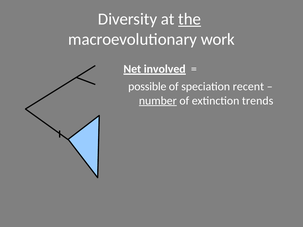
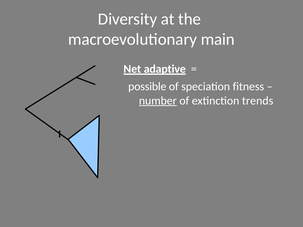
the underline: present -> none (190, 19)
work: work -> main (218, 39)
involved: involved -> adaptive (165, 69)
recent: recent -> fitness (248, 87)
